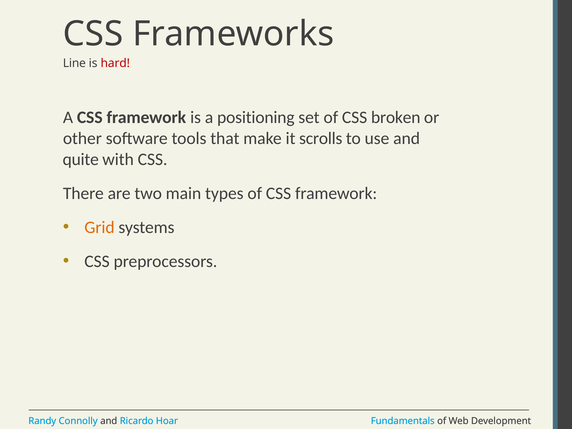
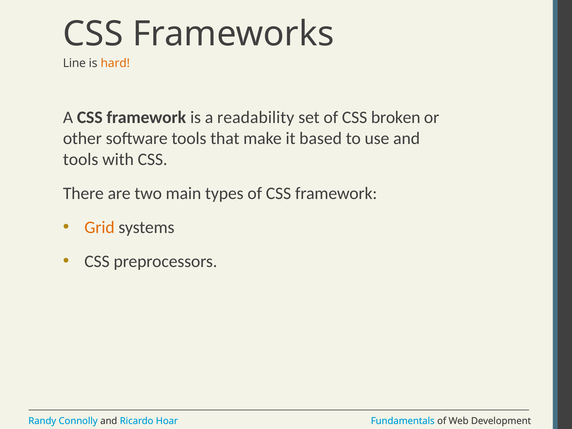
hard colour: red -> orange (115, 63)
positioning: positioning -> readability (256, 118)
scrolls: scrolls -> based (321, 139)
quite: quite -> tools (81, 159)
